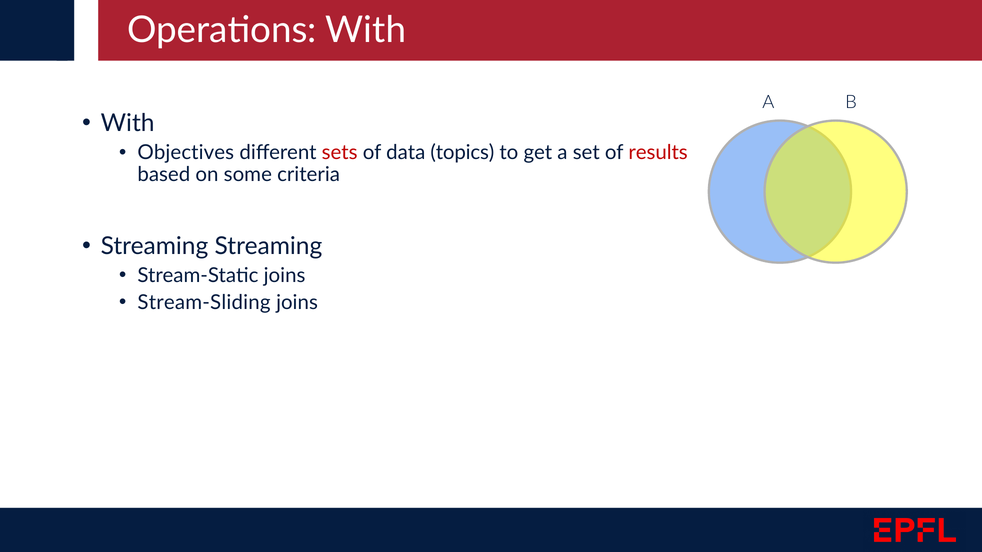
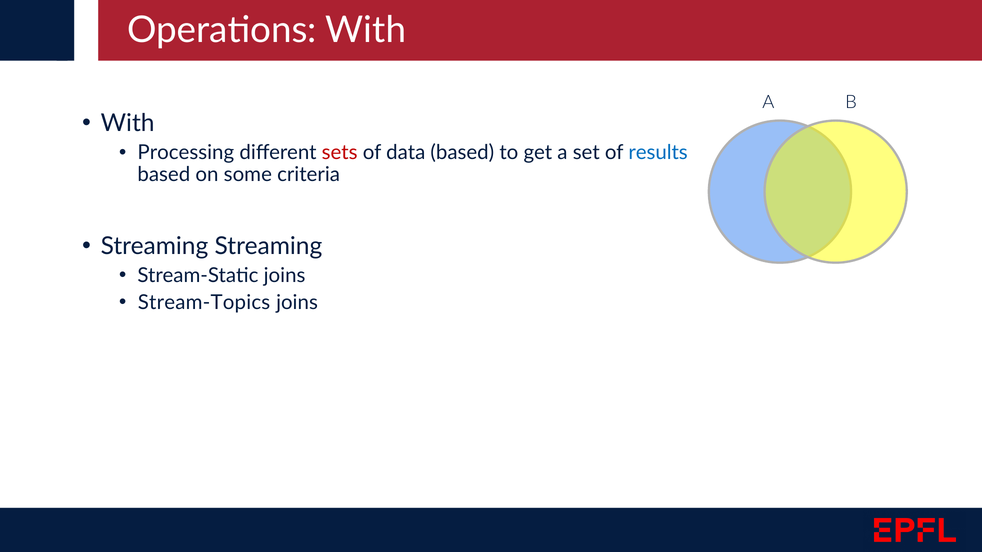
Objectives: Objectives -> Processing (186, 153)
data topics: topics -> based (462, 153)
results colour: red -> blue (658, 153)
Stream-Sliding: Stream-Sliding -> Stream-Topics (204, 303)
